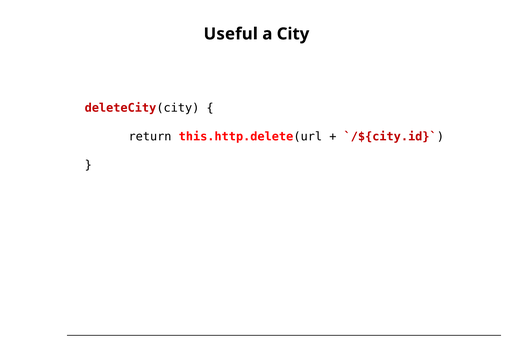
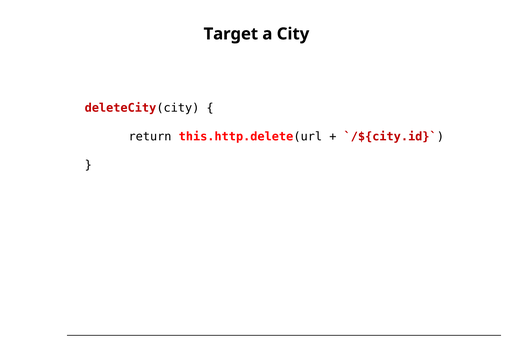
Useful: Useful -> Target (231, 34)
